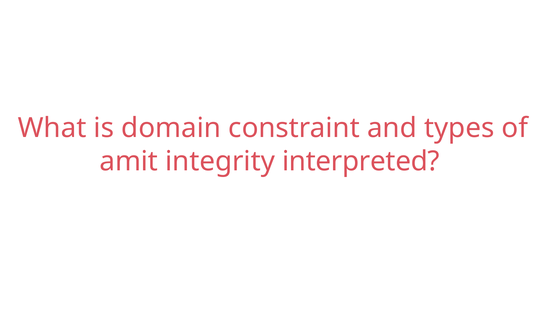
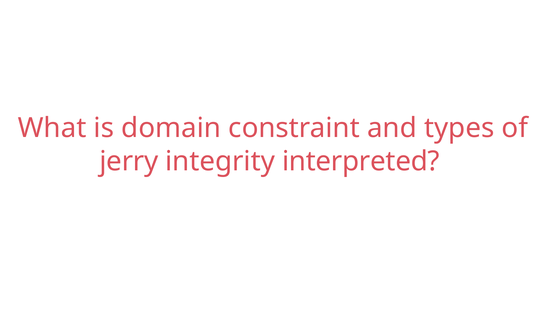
amit: amit -> jerry (129, 162)
